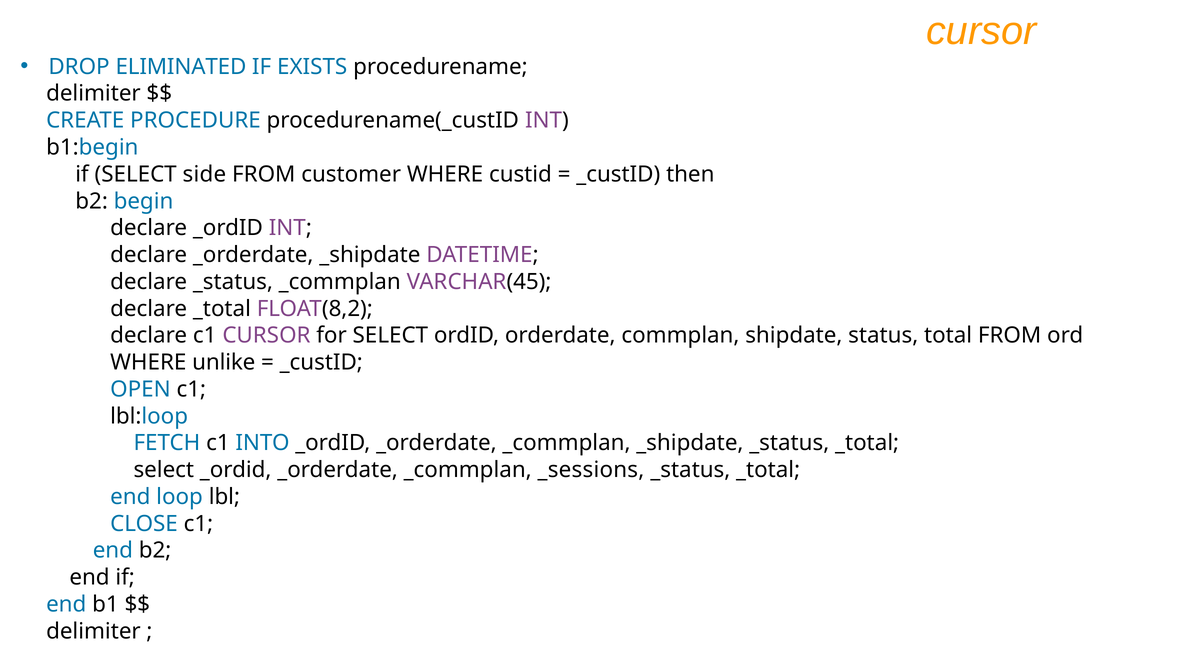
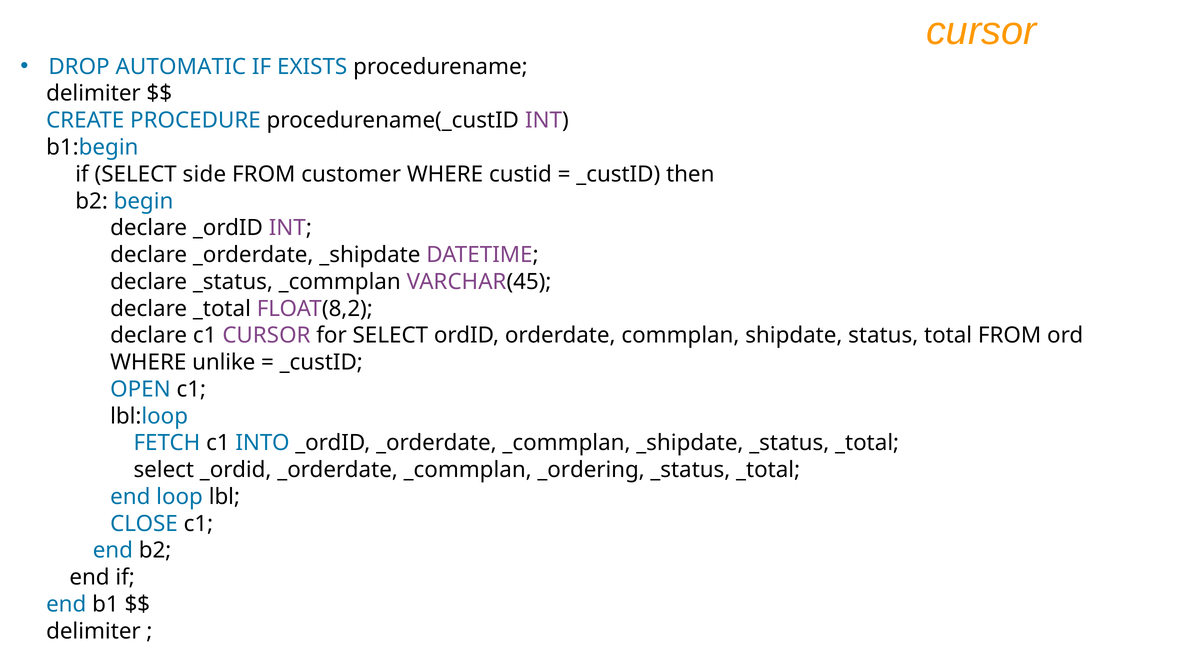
ELIMINATED: ELIMINATED -> AUTOMATIC (181, 67)
_sessions: _sessions -> _ordering (591, 470)
